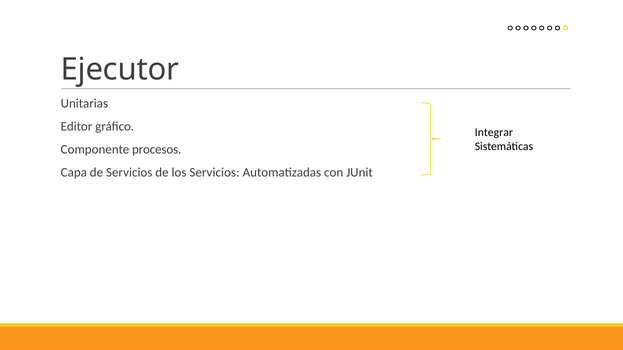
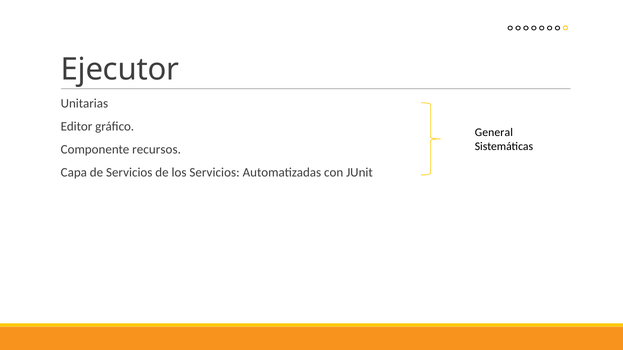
Integrar: Integrar -> General (494, 133)
procesos: procesos -> recursos (157, 150)
